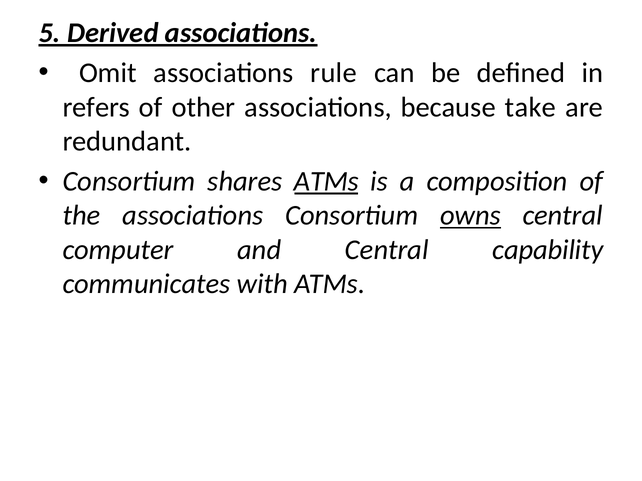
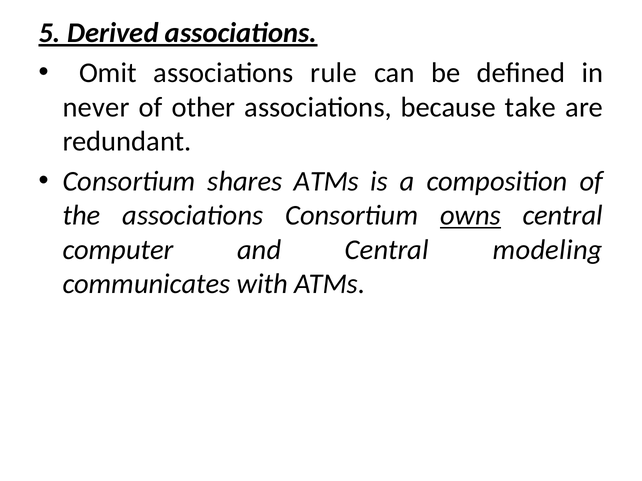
refers: refers -> never (96, 107)
ATMs underline: present -> none (326, 181)
capability: capability -> modeling (548, 250)
